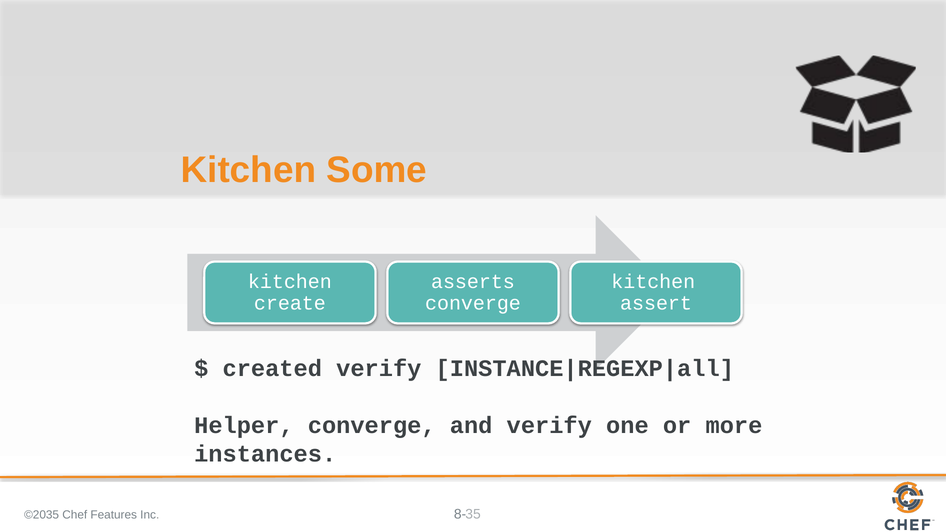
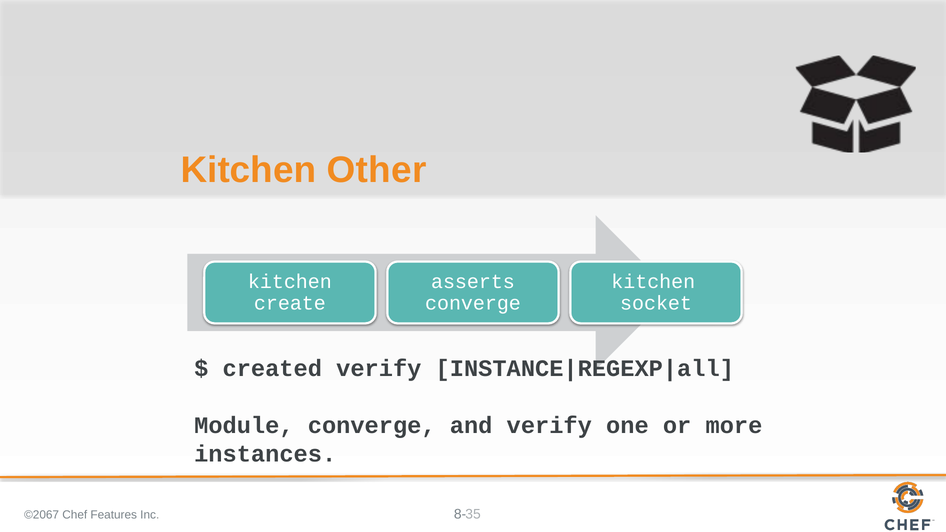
Some: Some -> Other (377, 170)
assert: assert -> socket (656, 303)
Helper: Helper -> Module (244, 425)
©2035: ©2035 -> ©2067 (42, 515)
